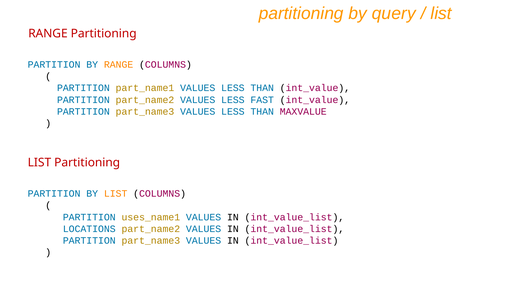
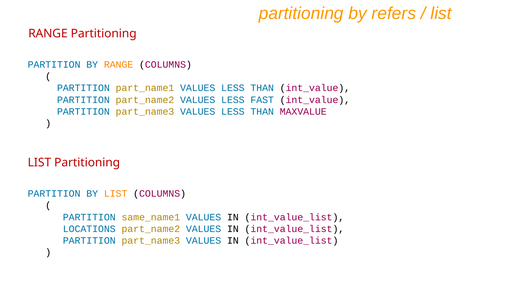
query: query -> refers (394, 14)
uses_name1: uses_name1 -> same_name1 (151, 217)
